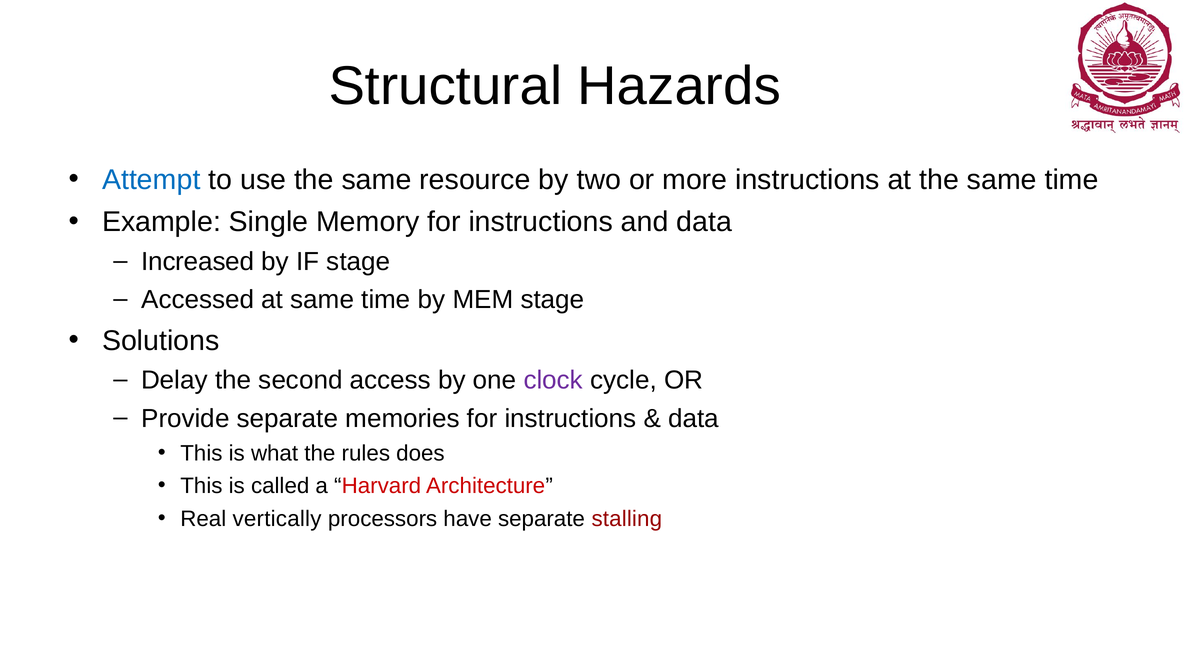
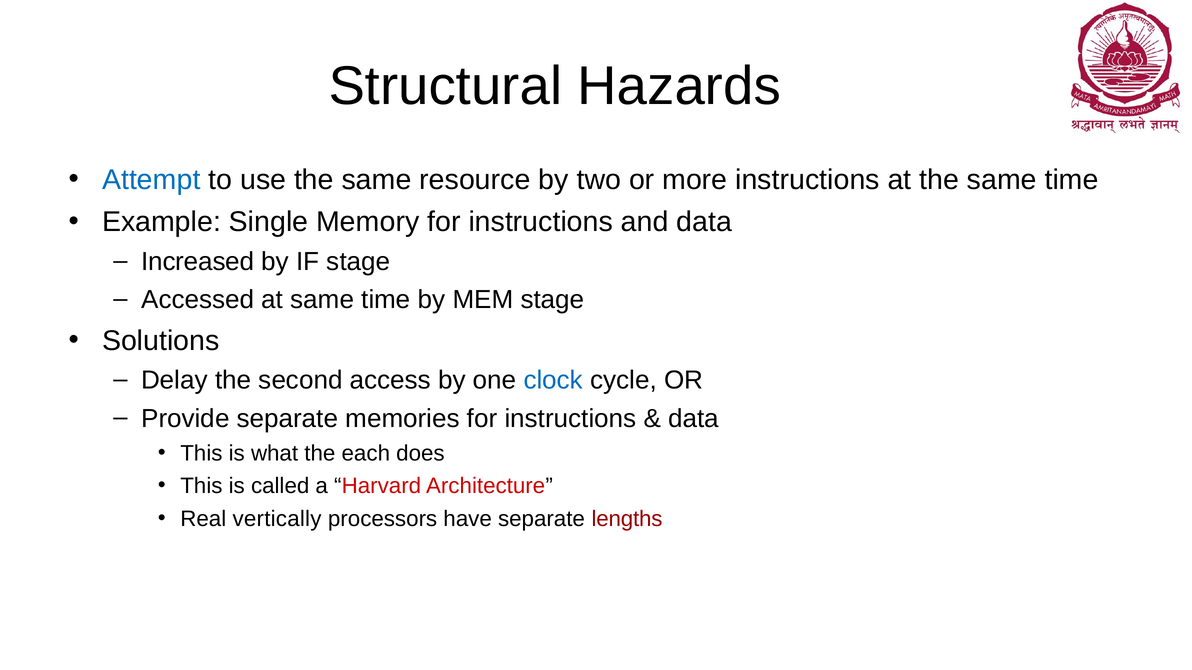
clock colour: purple -> blue (553, 381)
rules: rules -> each (366, 454)
stalling: stalling -> lengths (627, 519)
